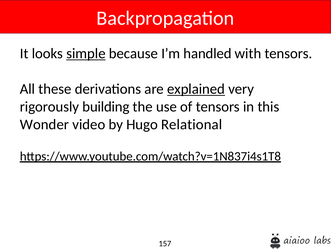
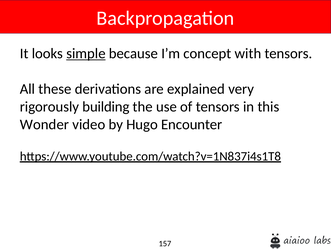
handled: handled -> concept (207, 53)
explained underline: present -> none (196, 89)
Relational: Relational -> Encounter (192, 124)
